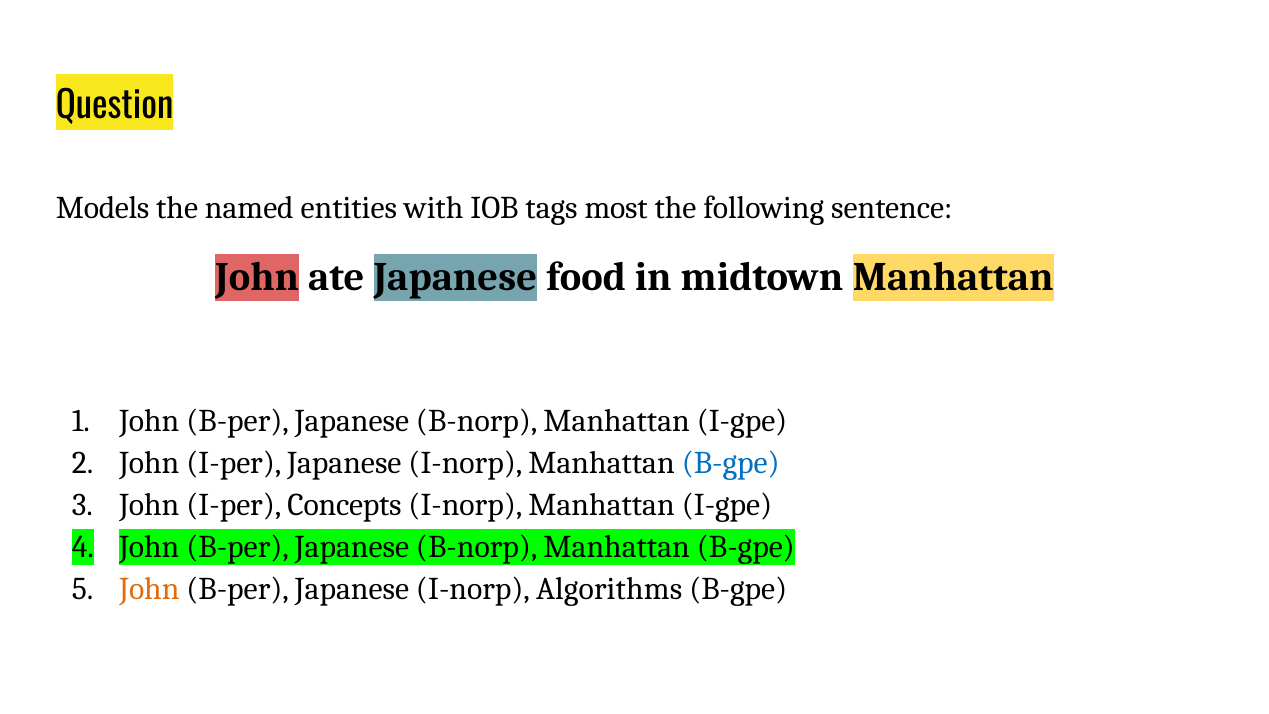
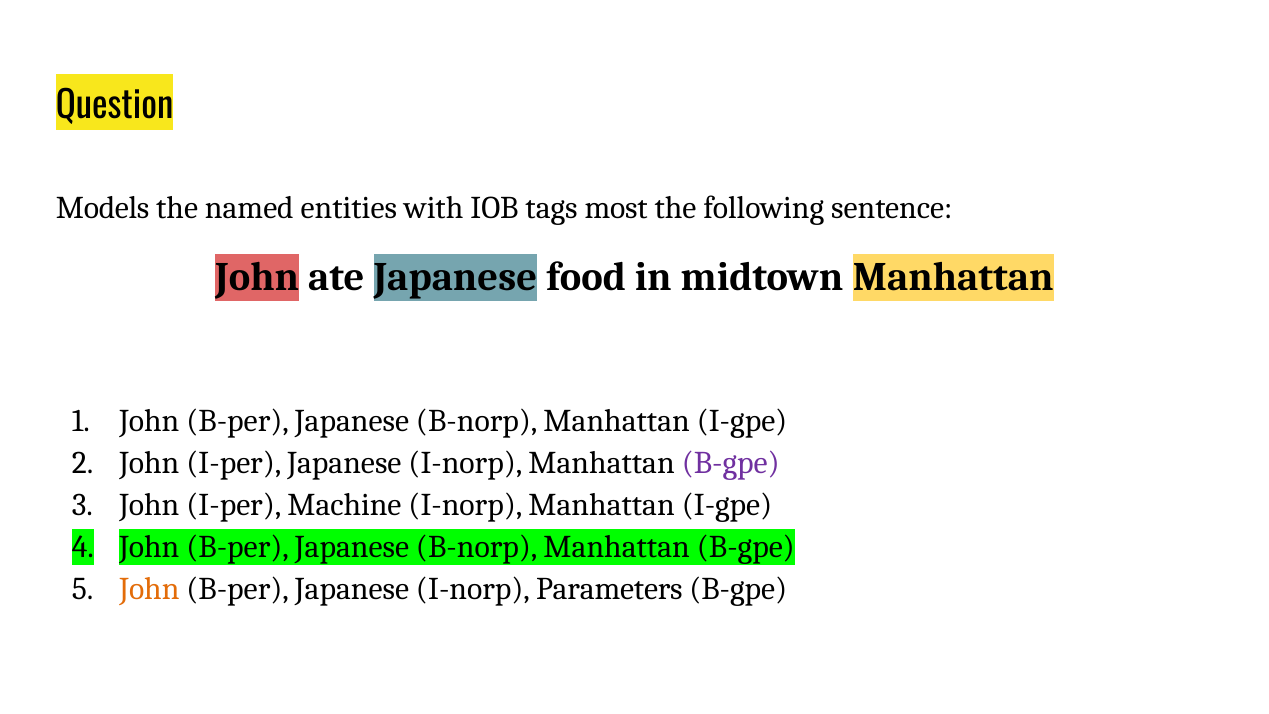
B-gpe colour: blue -> purple (731, 463)
Concepts: Concepts -> Machine (344, 505)
Algorithms: Algorithms -> Parameters (609, 589)
